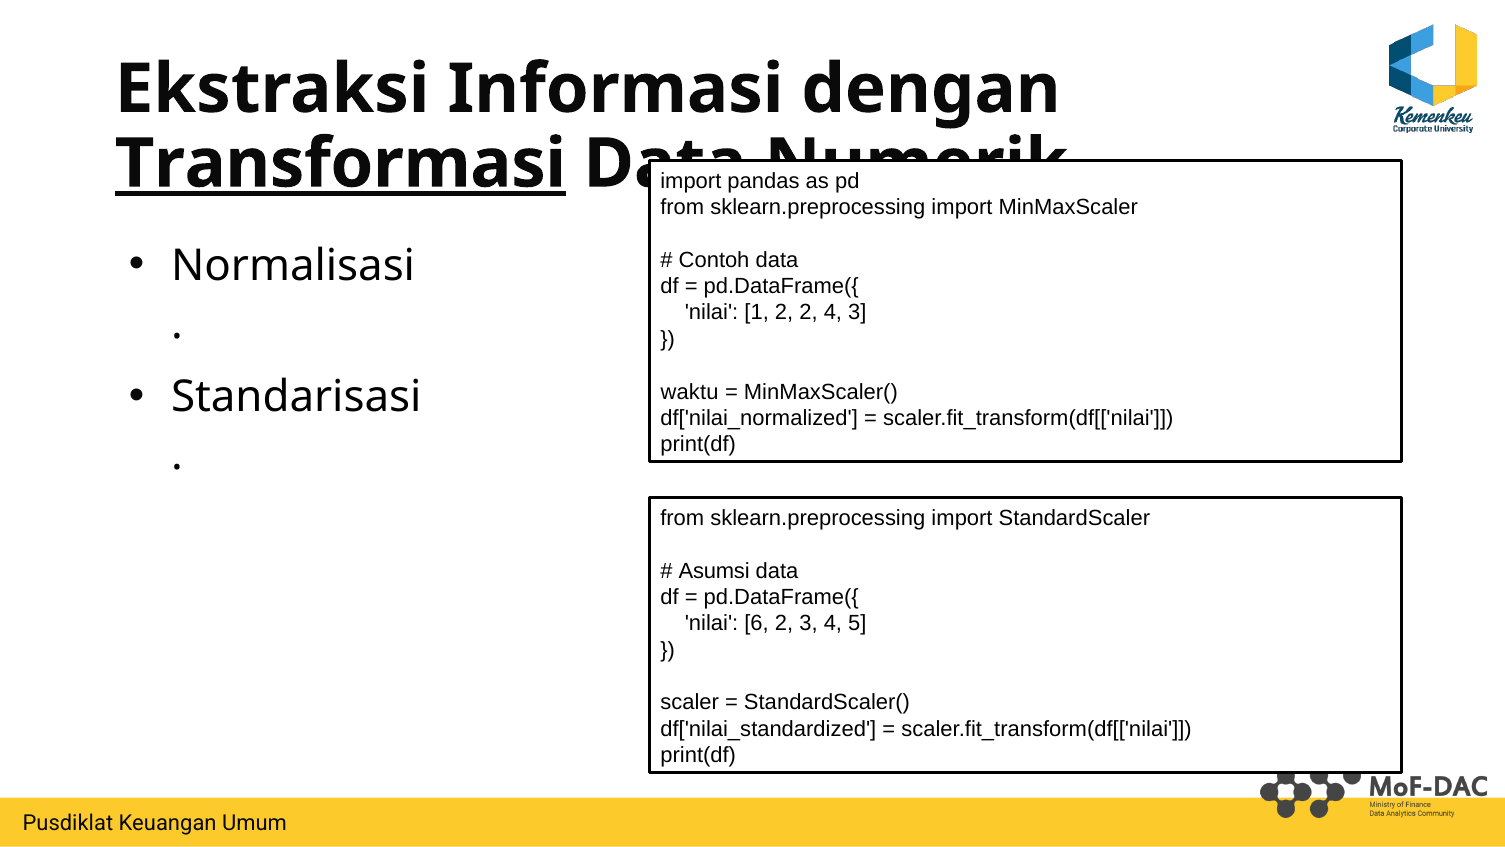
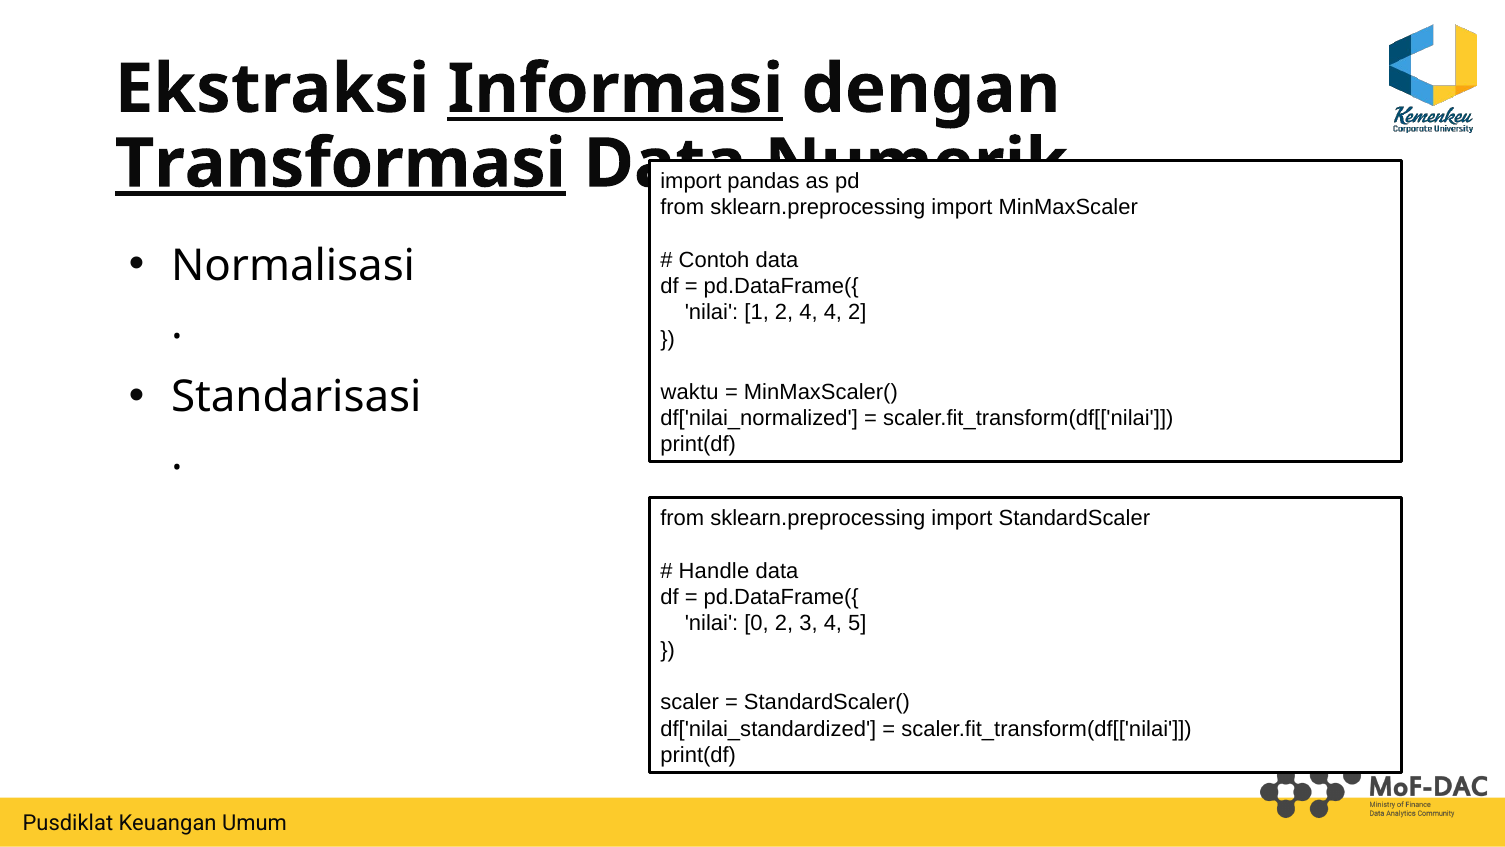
Informasi underline: none -> present (615, 89)
2 2: 2 -> 4 (808, 312)
4 3: 3 -> 2 (857, 312)
Asumsi: Asumsi -> Handle (714, 570)
6: 6 -> 0 (757, 623)
